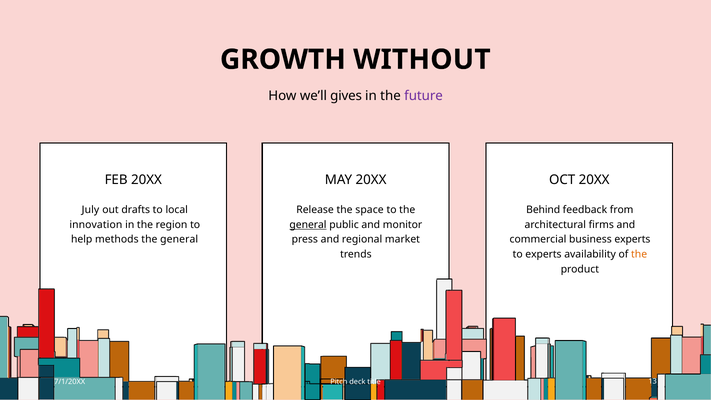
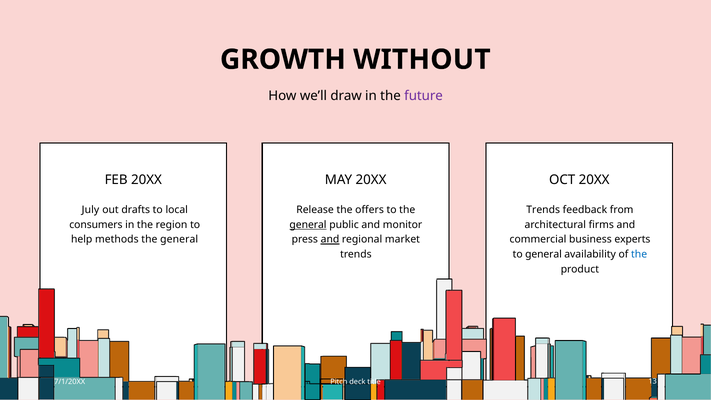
gives: gives -> draw (346, 96)
space: space -> offers (370, 210)
Behind: Behind -> Trends (543, 210)
innovation: innovation -> consumers (96, 225)
and underline: none -> present (330, 239)
to experts: experts -> general (543, 254)
the colour: orange -> blue (639, 254)
